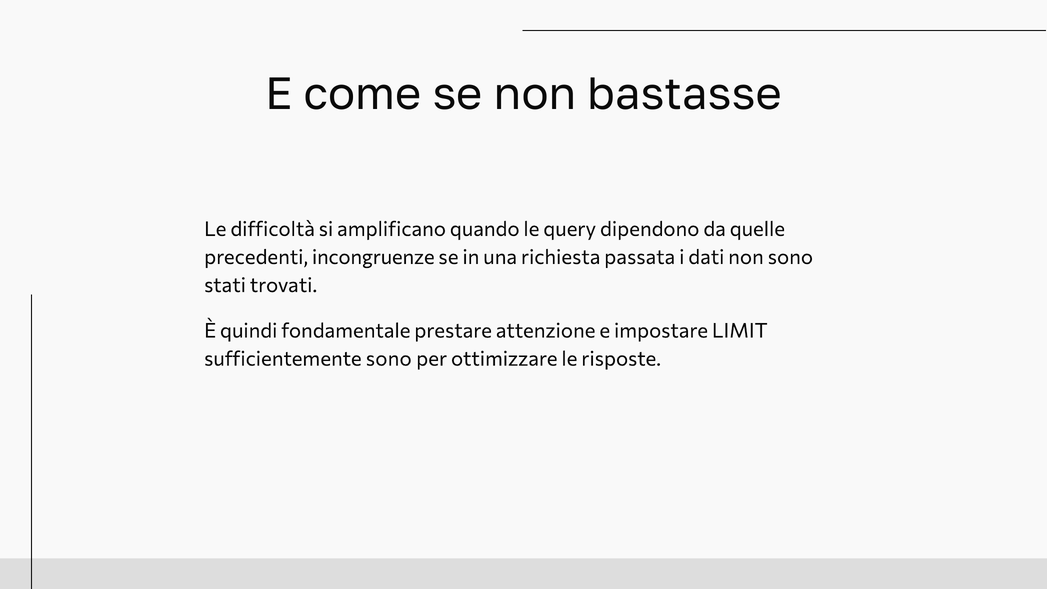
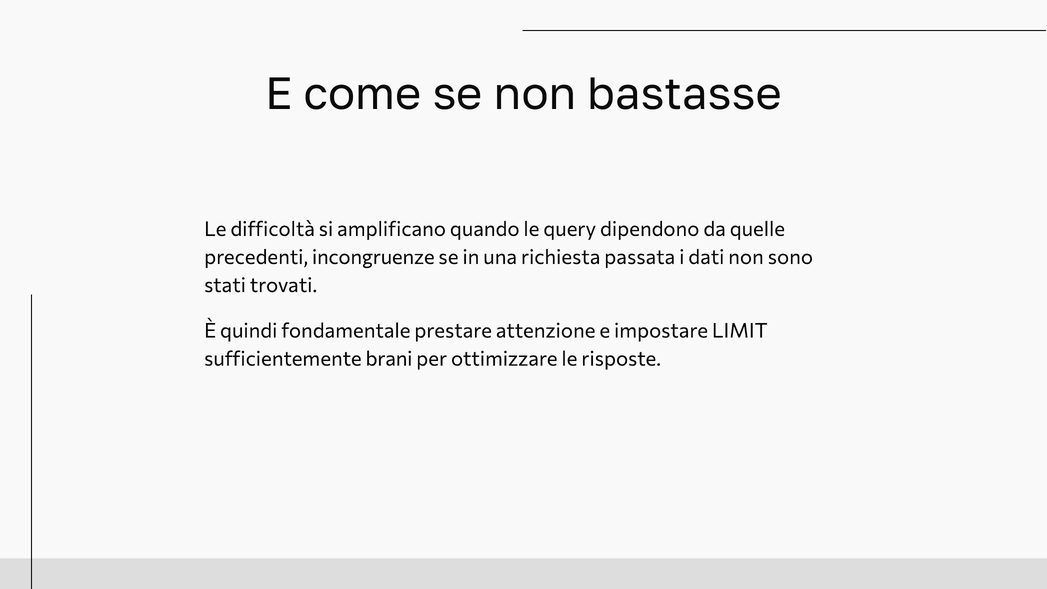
sufficientemente sono: sono -> brani (389, 359)
